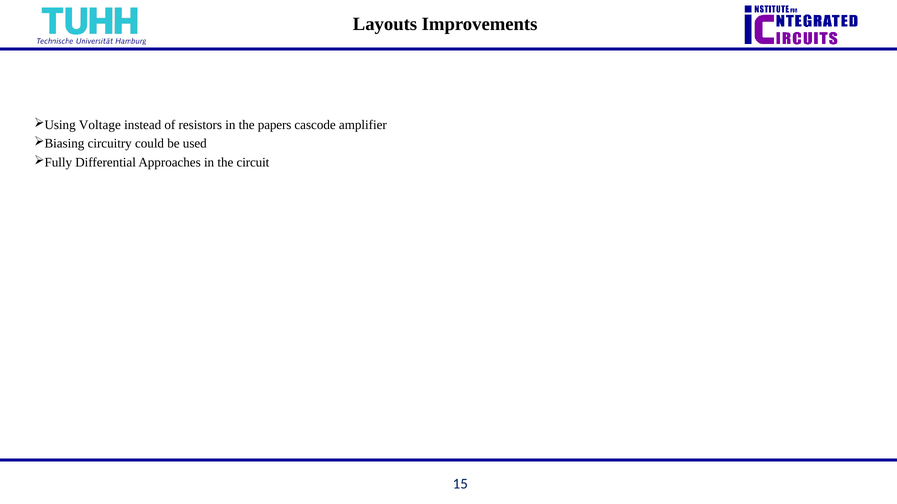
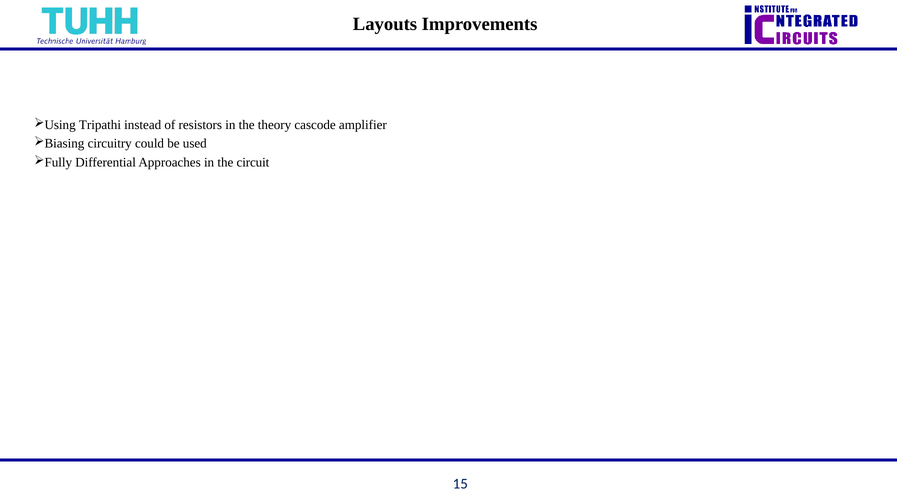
Voltage: Voltage -> Tripathi (100, 125)
papers: papers -> theory (275, 125)
